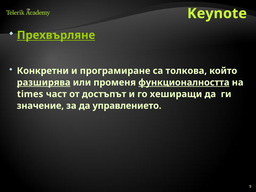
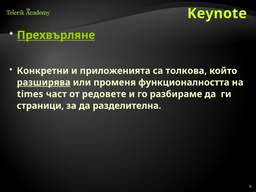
програмиране: програмиране -> приложенията (115, 71)
функционалността underline: present -> none (184, 82)
достъпът: достъпът -> редовете (104, 94)
хеширащи: хеширащи -> разбираме (176, 94)
значение: значение -> страници (40, 106)
управлението: управлението -> разделителна (127, 106)
